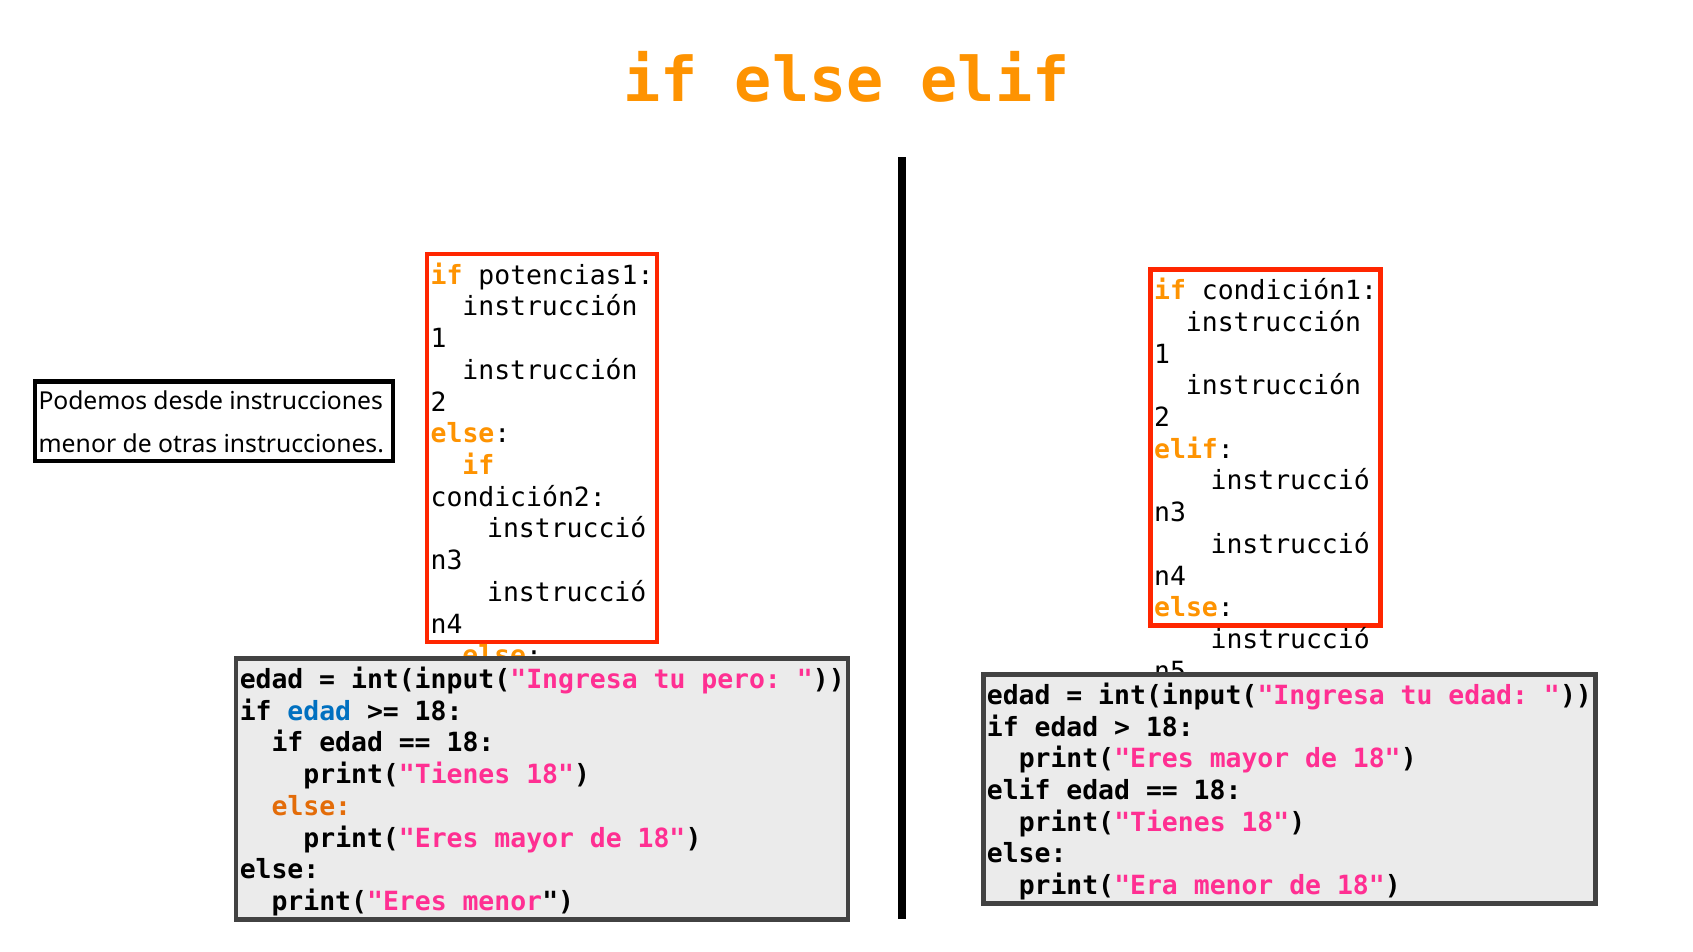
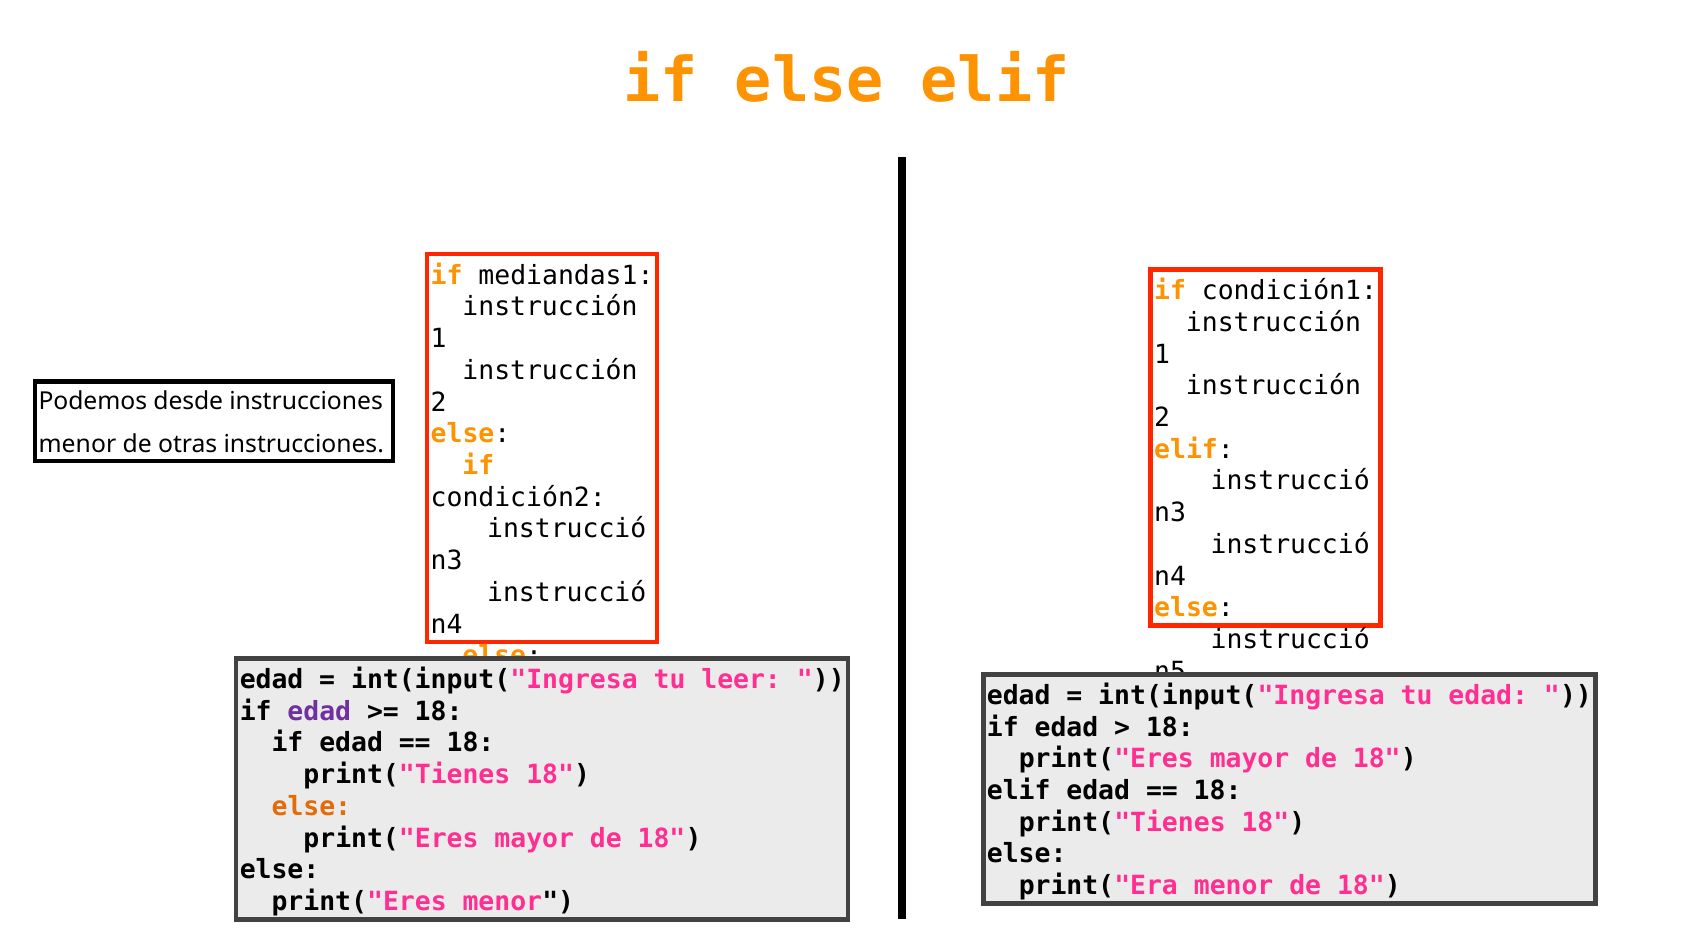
potencias1: potencias1 -> mediandas1 (566, 275)
pero: pero -> leer (741, 680)
edad colour: blue -> purple (319, 712)
